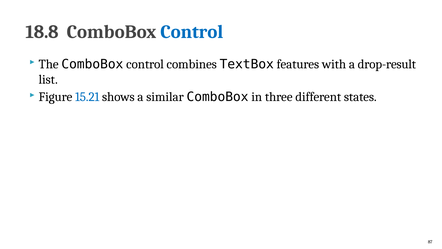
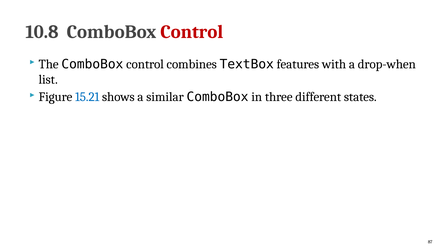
18.8: 18.8 -> 10.8 (42, 32)
Control colour: blue -> red (192, 32)
drop-result: drop-result -> drop-when (387, 64)
